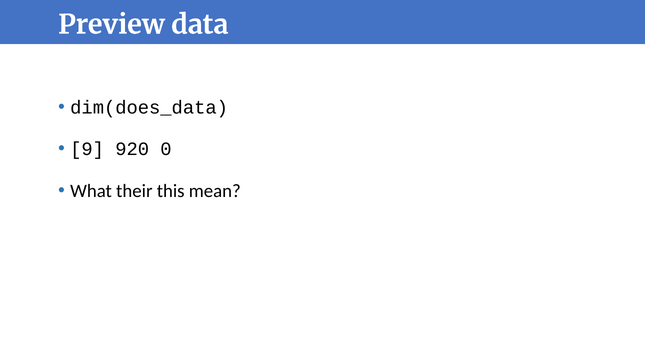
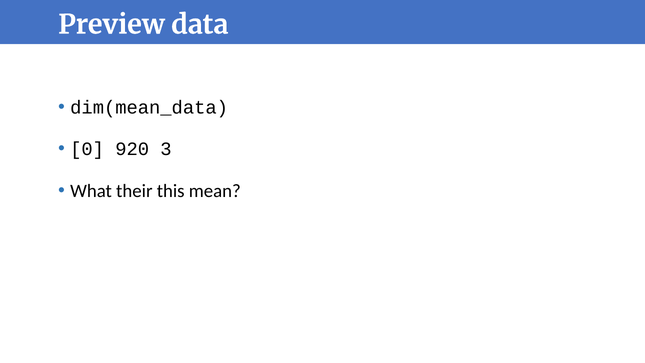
dim(does_data: dim(does_data -> dim(mean_data (149, 107)
9: 9 -> 0 (87, 149)
0: 0 -> 3 (166, 149)
